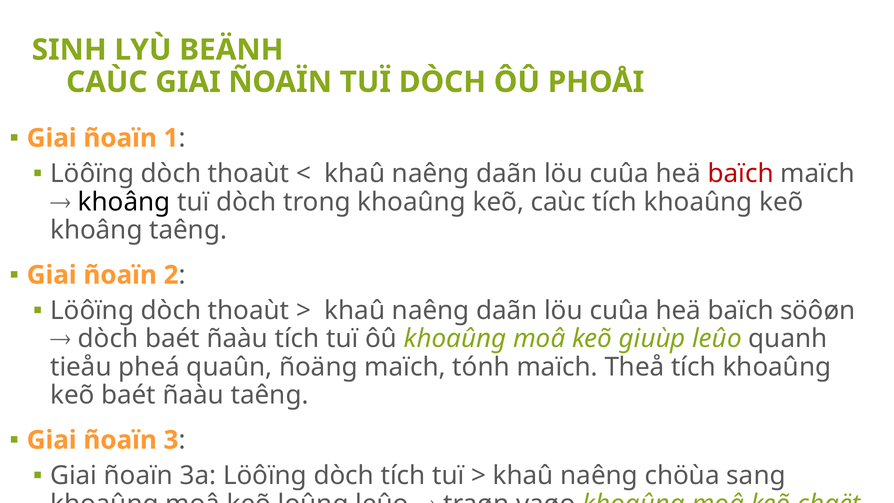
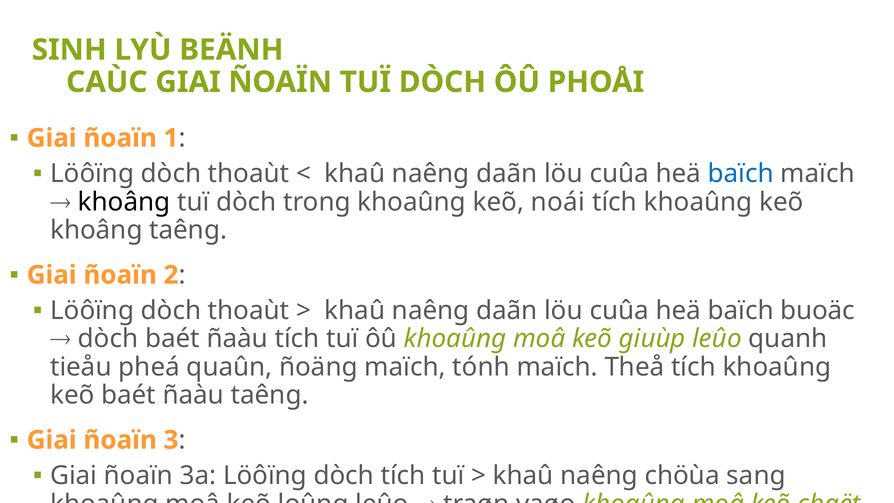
baïch colour: red -> blue (741, 174)
keõ caùc: caùc -> noái (558, 202)
söôøn: söôøn -> buoäc (818, 311)
